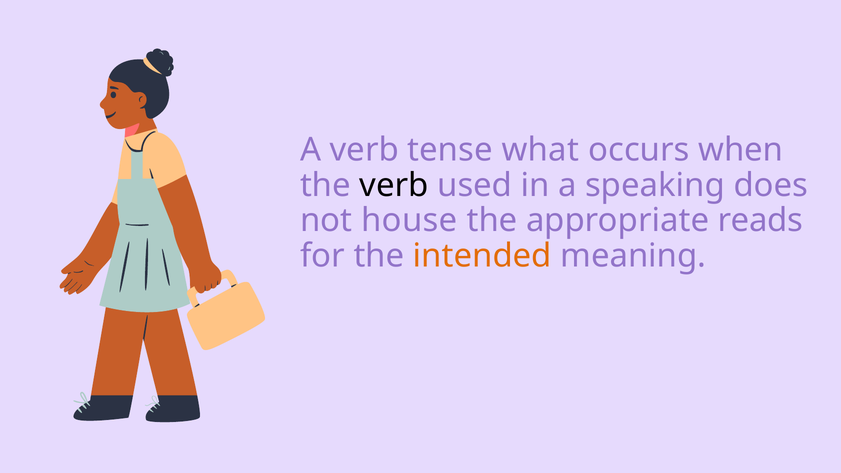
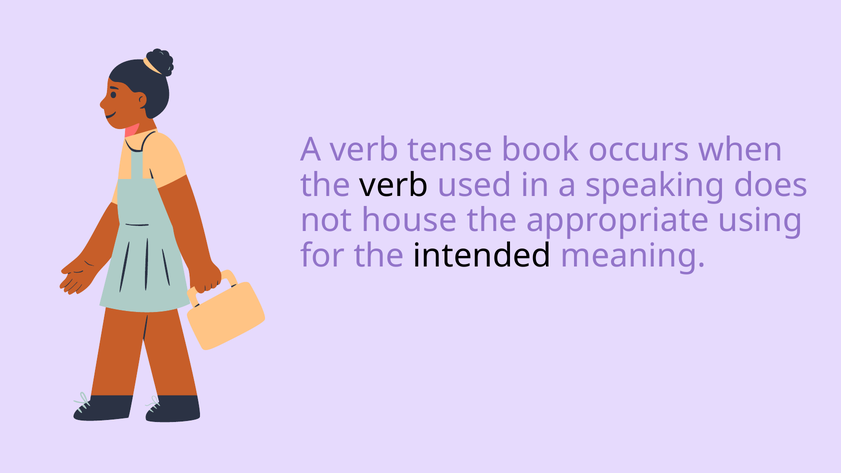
what: what -> book (540, 150)
reads: reads -> using (760, 220)
intended colour: orange -> black (482, 256)
